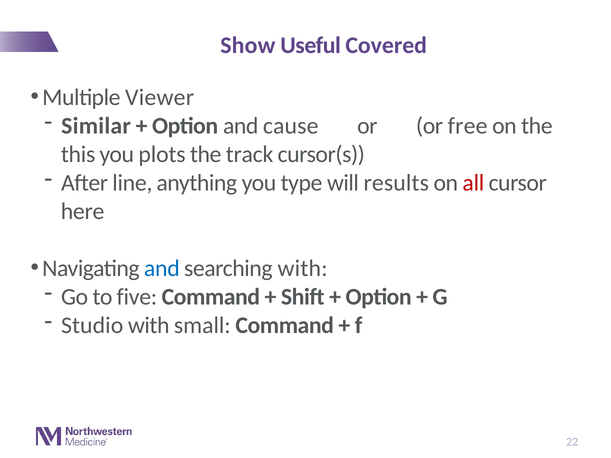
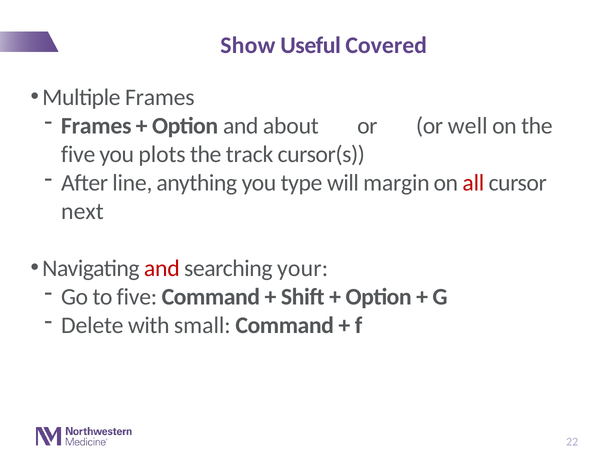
Multiple Viewer: Viewer -> Frames (160, 97)
Similar: Similar -> Frames (96, 126)
cause: cause -> about (291, 126)
free: free -> well (468, 126)
this: this -> five (78, 154)
results: results -> margin (396, 183)
here: here -> next (82, 212)
and colour: blue -> red (162, 269)
searching with: with -> your (303, 269)
Studio: Studio -> Delete (92, 326)
